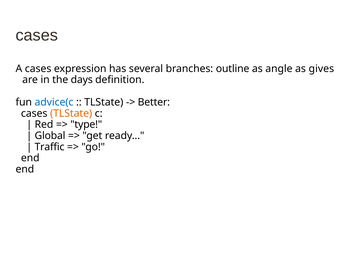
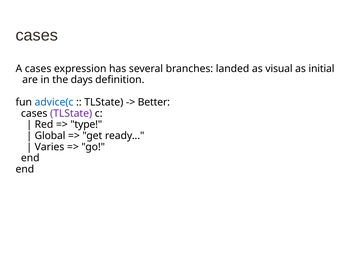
outline: outline -> landed (233, 69)
angle: angle -> visual (279, 69)
gives: gives -> initial (321, 69)
TLState colour: orange -> purple (71, 113)
Traffic: Traffic -> Varies (49, 147)
